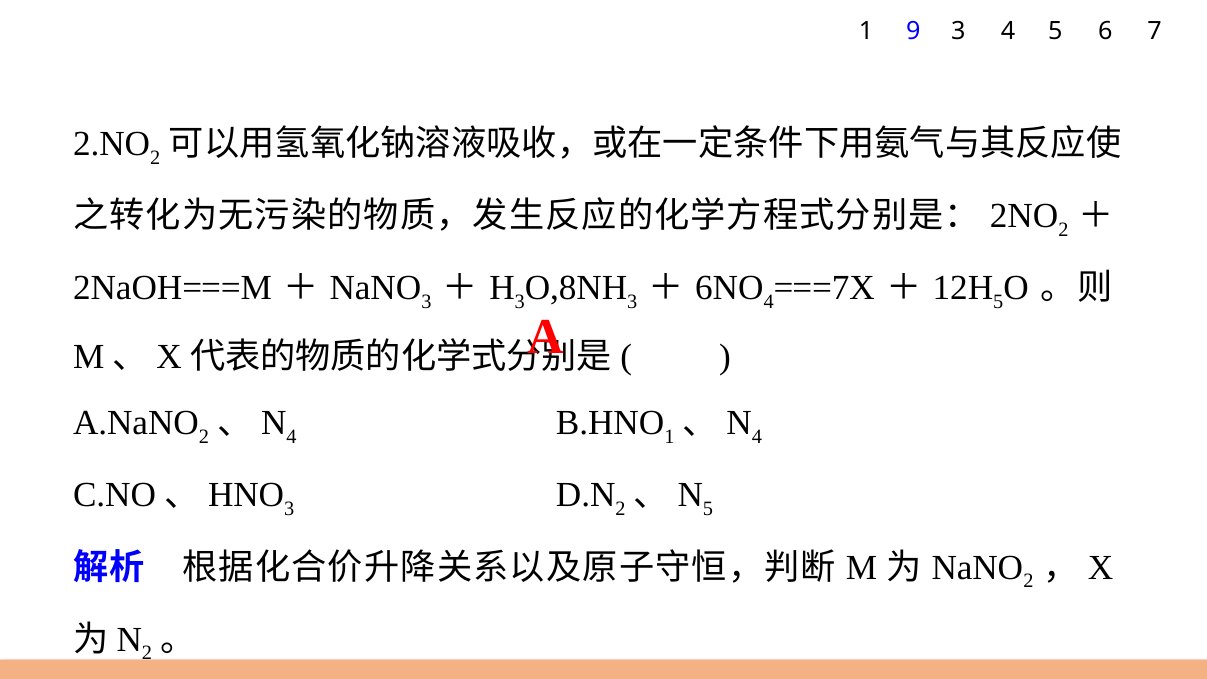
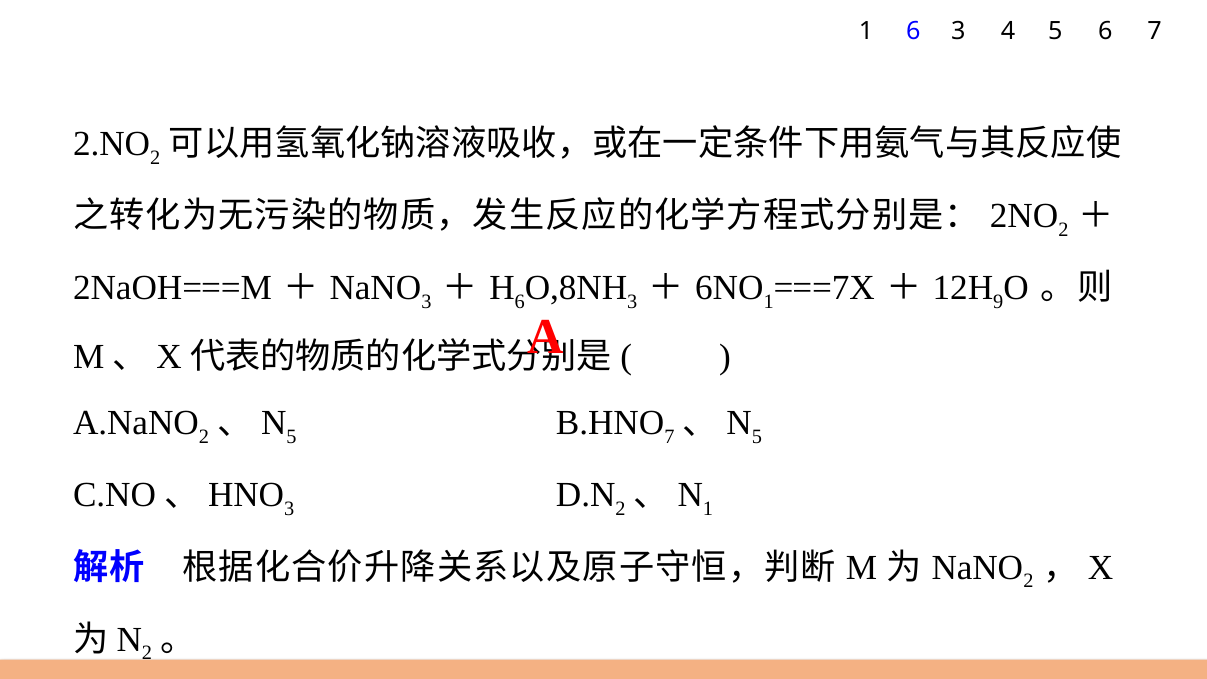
1 9: 9 -> 6 (913, 31)
3: 3 -> 6 (520, 302)
4: 4 -> 1 (769, 302)
5: 5 -> 9 (998, 302)
4: 4 -> 5 (291, 437)
1: 1 -> 7 (669, 437)
4: 4 -> 5 (757, 437)
5: 5 -> 1 (708, 509)
